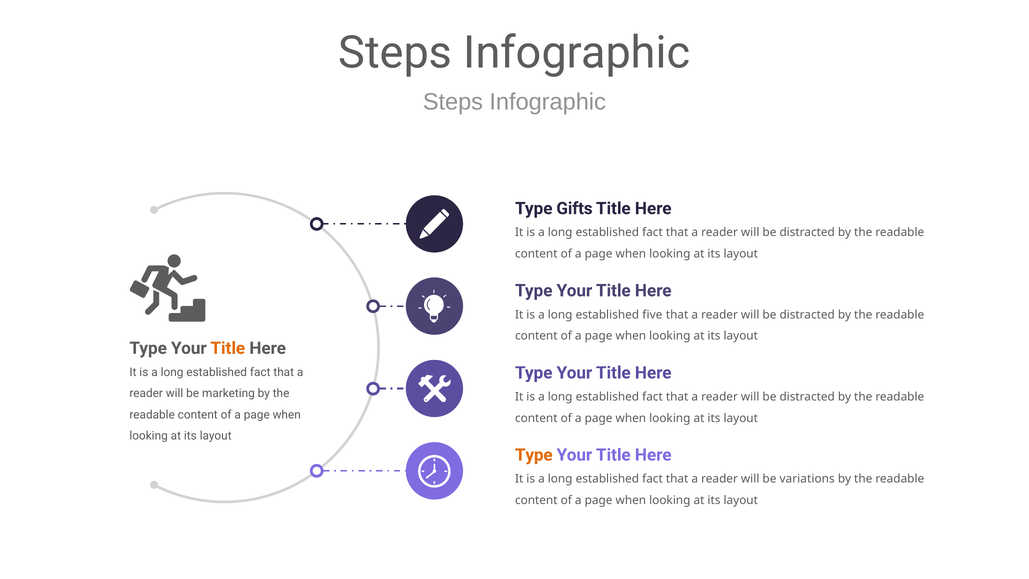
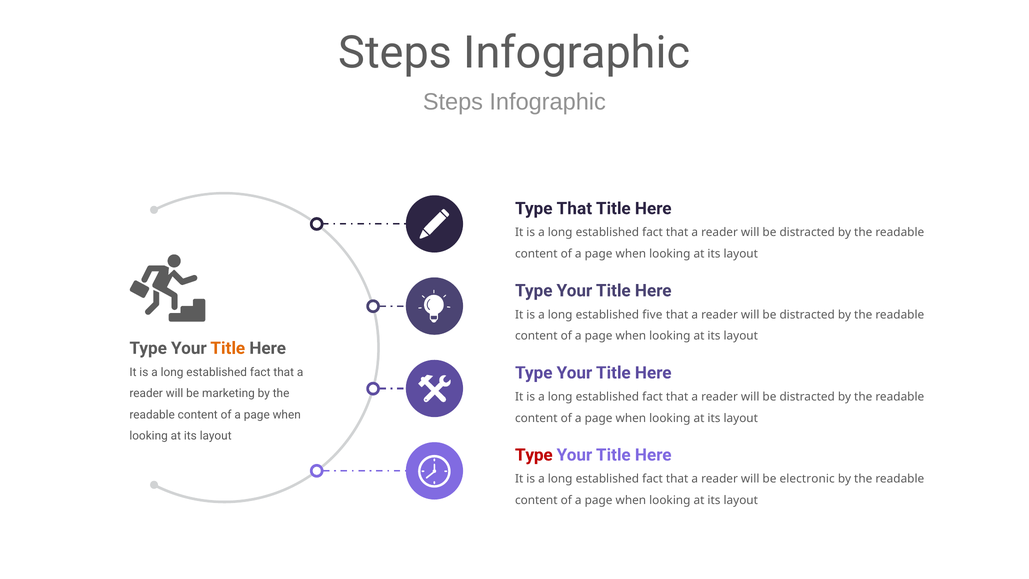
Type Gifts: Gifts -> That (574, 208)
Type colour: orange -> red (534, 455)
variations: variations -> electronic (807, 479)
